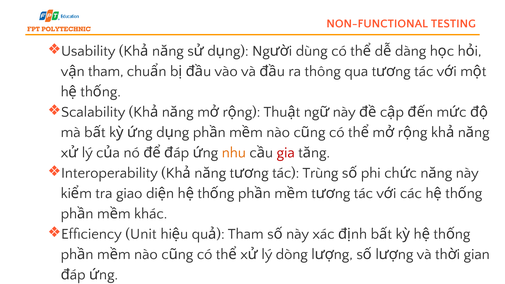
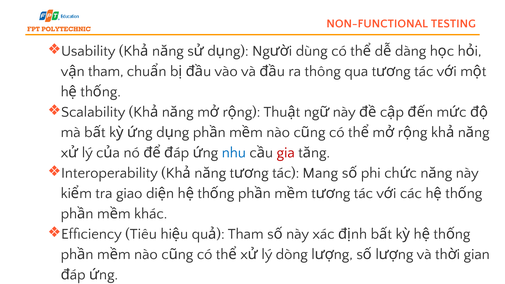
nhu colour: orange -> blue (234, 153)
Trùng: Trùng -> Mang (320, 173)
Unit: Unit -> Tiêu (141, 234)
